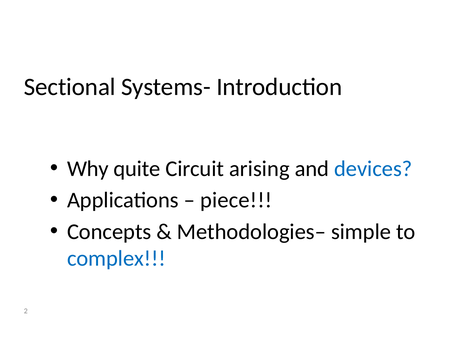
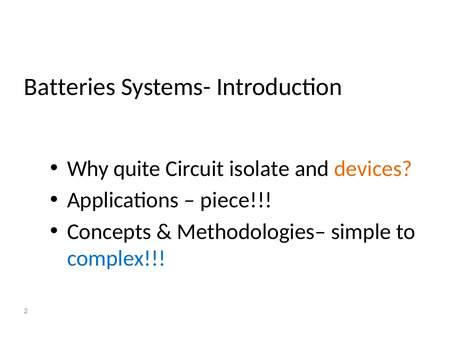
Sectional: Sectional -> Batteries (70, 87)
arising: arising -> isolate (259, 169)
devices colour: blue -> orange (373, 169)
